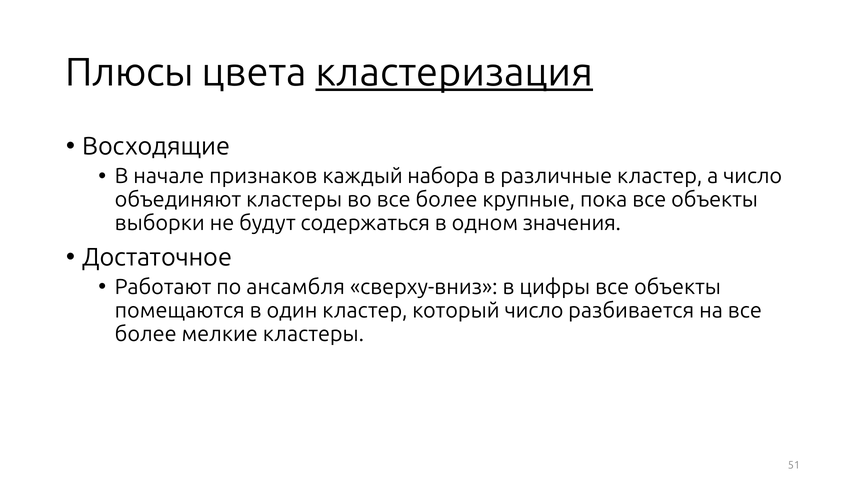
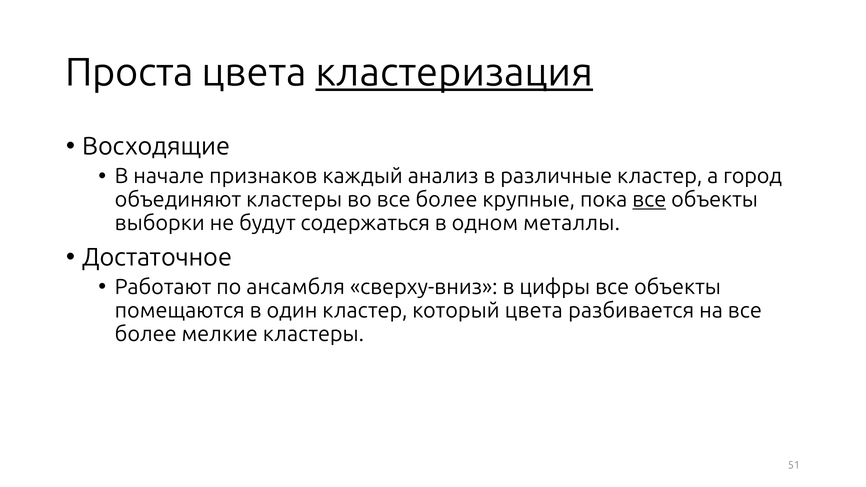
Плюсы: Плюсы -> Проста (130, 73)
набора: набора -> анализ (443, 176)
а число: число -> город (753, 176)
все underline: none -> present (649, 200)
значения: значения -> металлы (572, 223)
который число: число -> цвета (534, 311)
